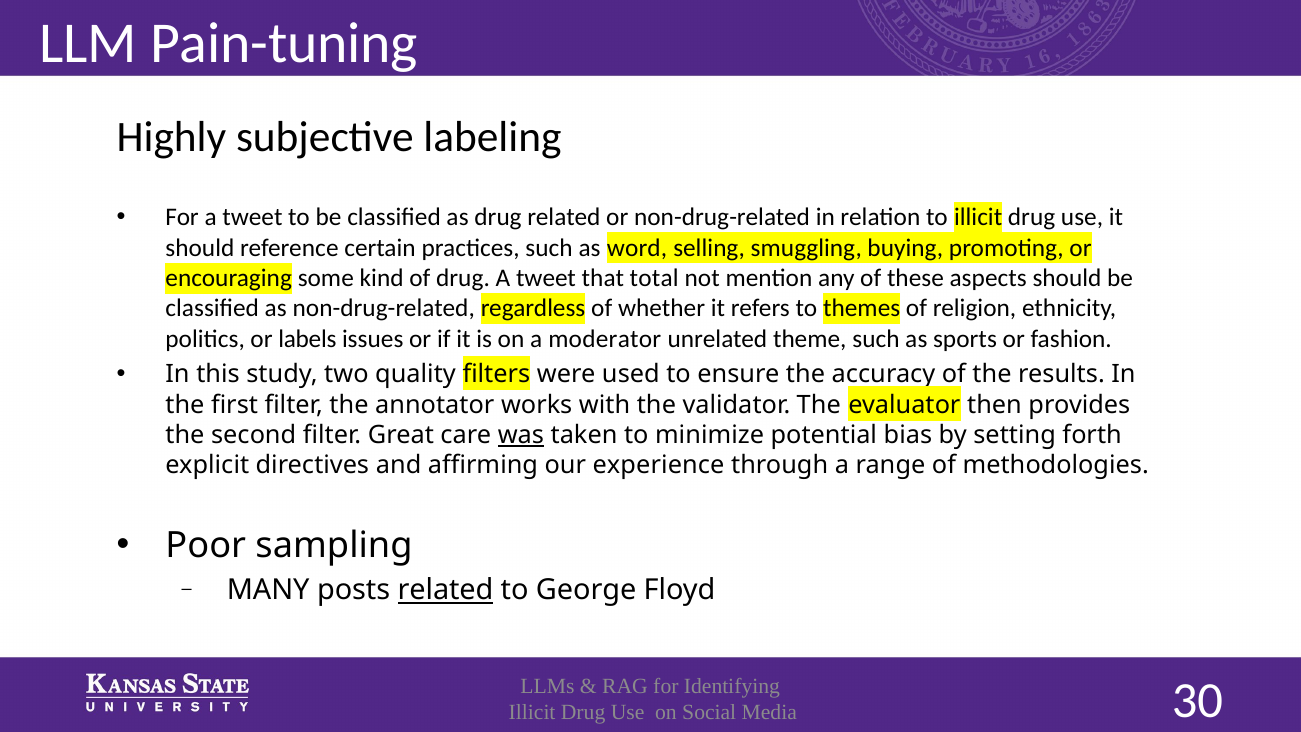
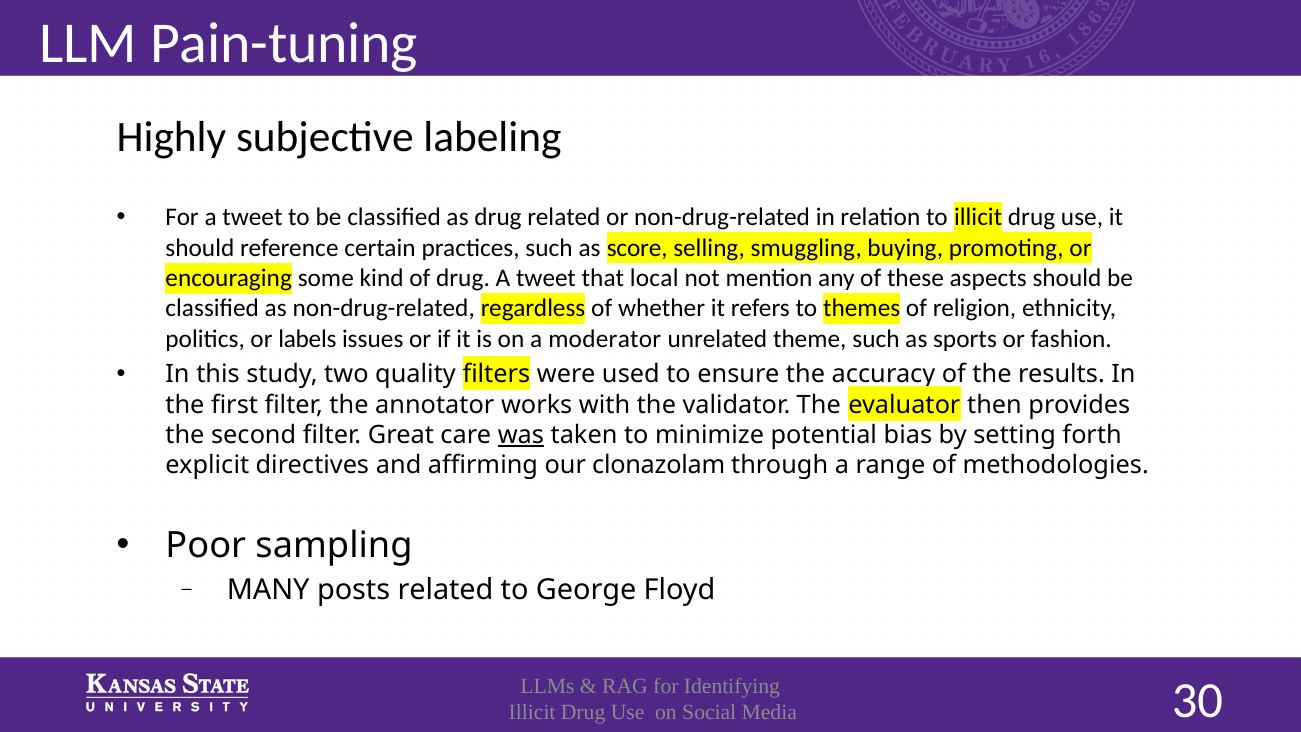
word: word -> score (637, 248)
total: total -> local (654, 278)
experience: experience -> clonazolam (659, 465)
related underline: present -> none (446, 590)
